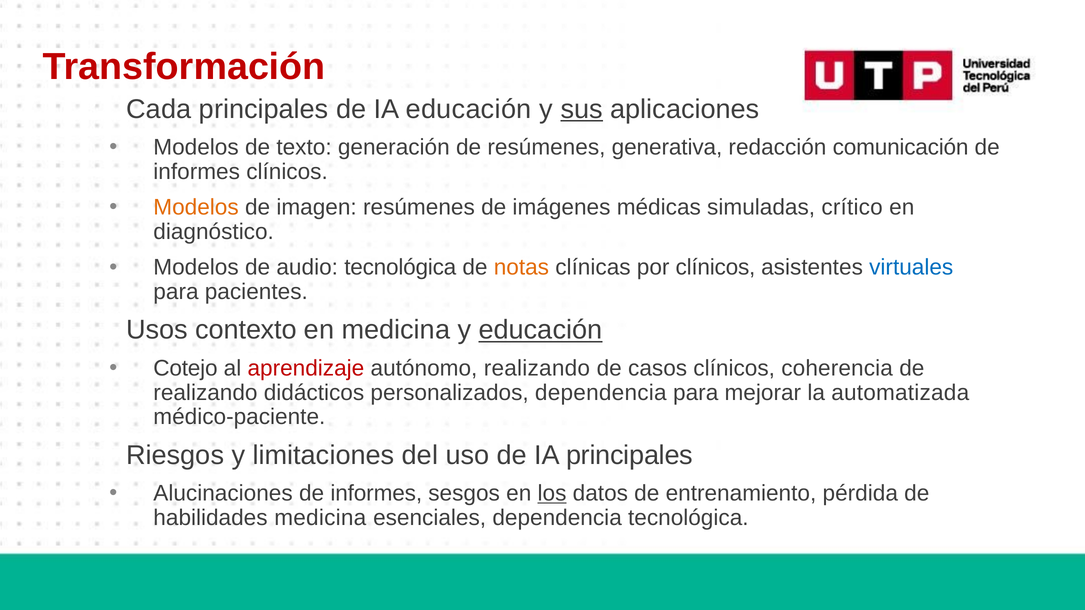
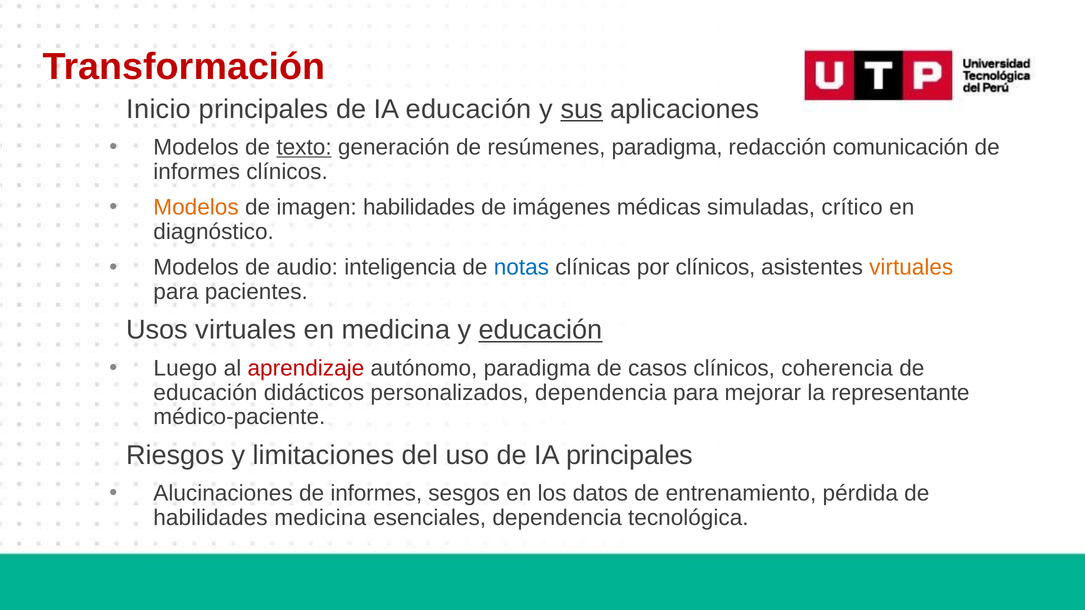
Cada: Cada -> Inicio (159, 109)
texto underline: none -> present (304, 147)
resúmenes generativa: generativa -> paradigma (667, 147)
imagen resúmenes: resúmenes -> habilidades (419, 207)
audio tecnológica: tecnológica -> inteligencia (400, 268)
notas colour: orange -> blue (521, 268)
virtuales colour: blue -> orange (911, 268)
Usos contexto: contexto -> virtuales (246, 330)
Cotejo: Cotejo -> Luego (185, 368)
autónomo realizando: realizando -> paradigma (537, 368)
realizando: realizando -> educación (205, 393)
automatizada: automatizada -> representante (900, 393)
los underline: present -> none (552, 493)
